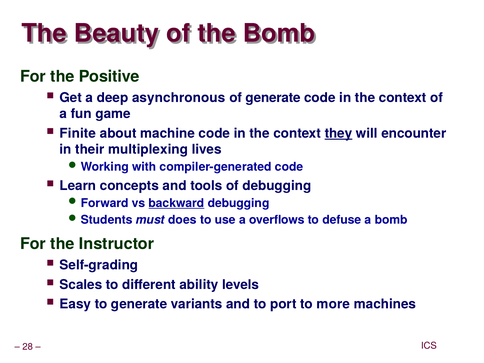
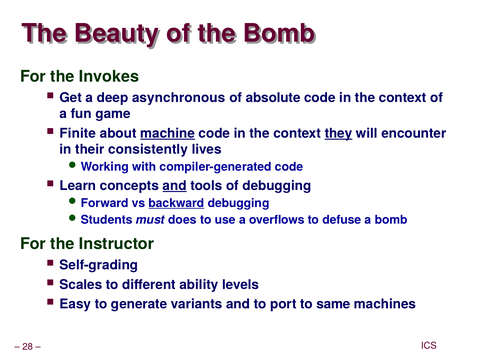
Positive: Positive -> Invokes (109, 76)
of generate: generate -> absolute (273, 98)
machine underline: none -> present (168, 133)
multiplexing: multiplexing -> consistently (148, 149)
and underline: none -> present (175, 186)
more: more -> same (333, 304)
